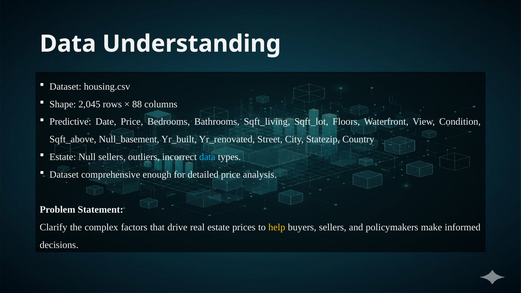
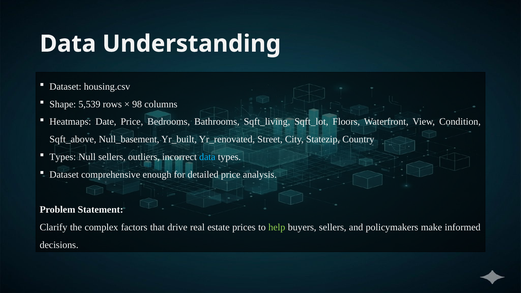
2,045: 2,045 -> 5,539 (89, 104)
88: 88 -> 98 (137, 104)
Predictive: Predictive -> Heatmaps (70, 122)
Estate: Estate -> Types (63, 157)
help colour: yellow -> light green (277, 227)
